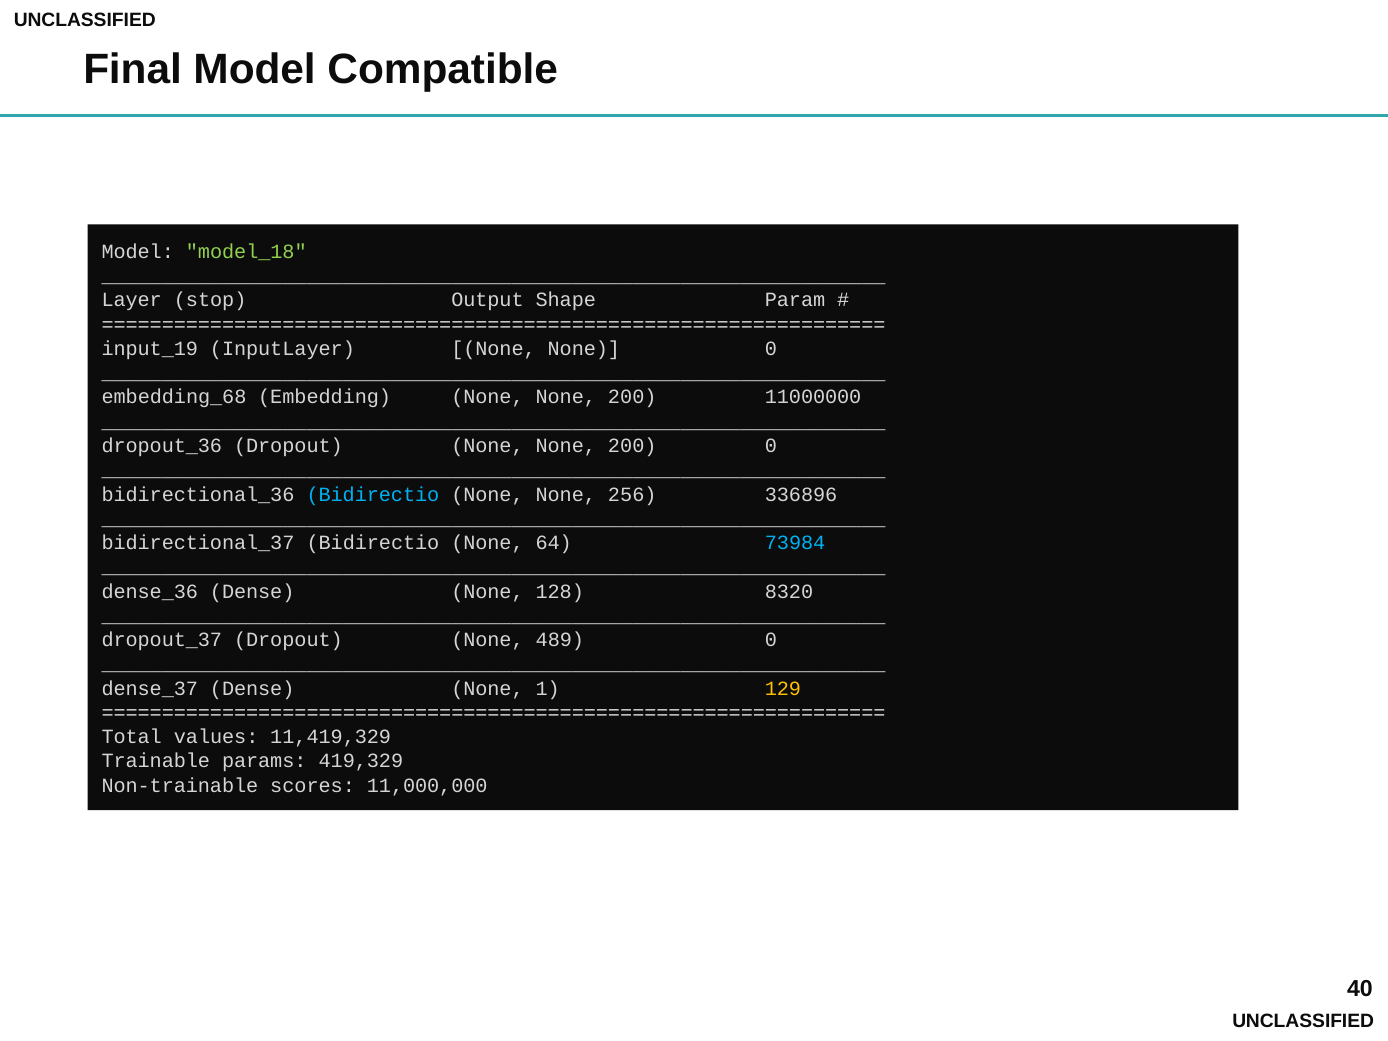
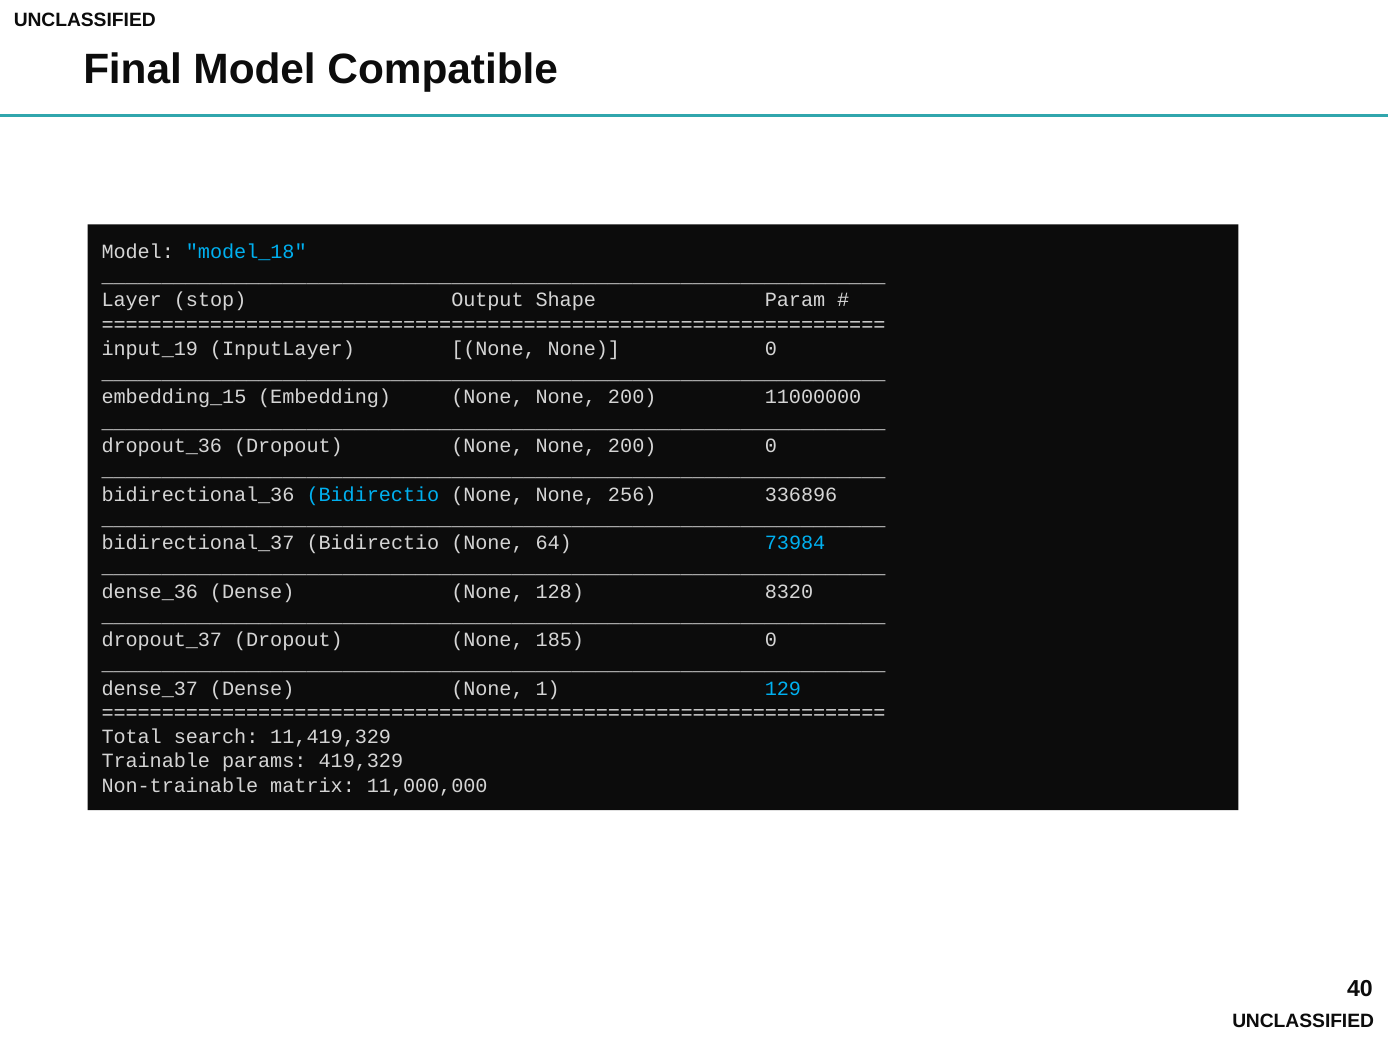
model_18 colour: light green -> light blue (246, 252)
embedding_68: embedding_68 -> embedding_15 (174, 397)
489: 489 -> 185 (560, 640)
129 colour: yellow -> light blue (783, 688)
values: values -> search (216, 737)
scores: scores -> matrix (313, 786)
